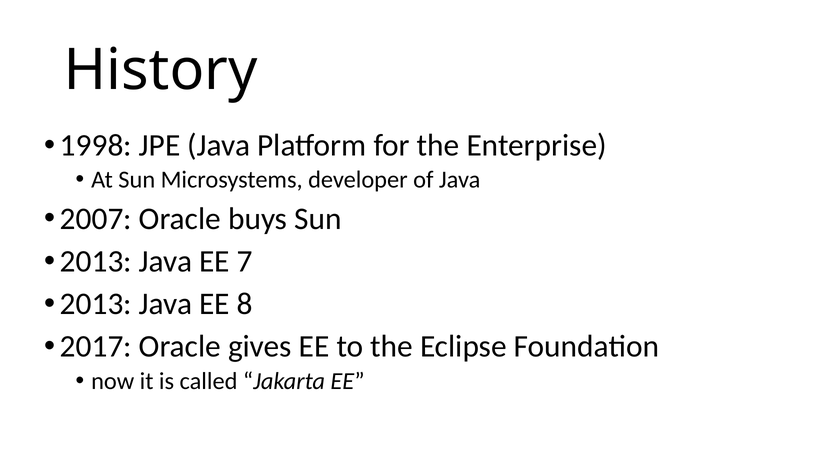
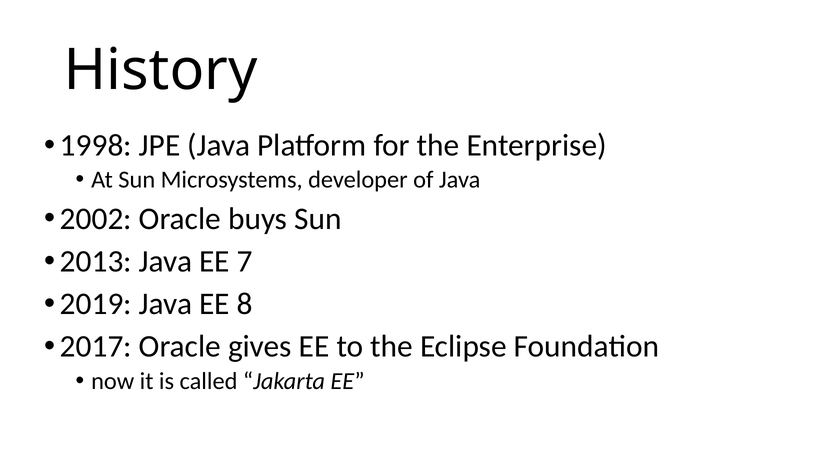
2007: 2007 -> 2002 (96, 219)
2013: 2013 -> 2019 (96, 304)
